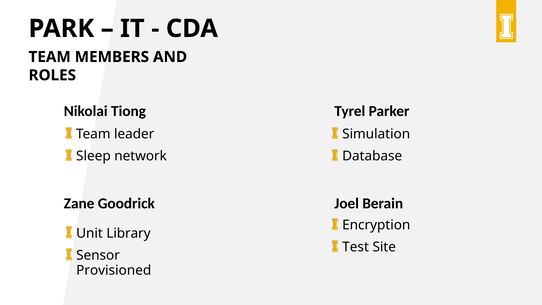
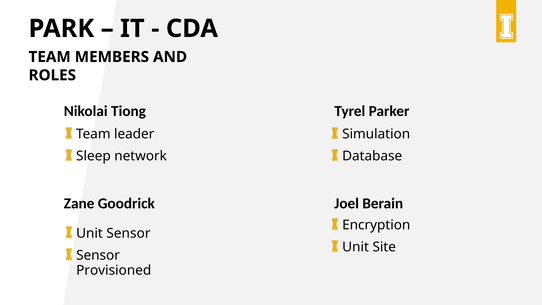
Unit Library: Library -> Sensor (128, 233)
Test: Test -> Unit (356, 247)
